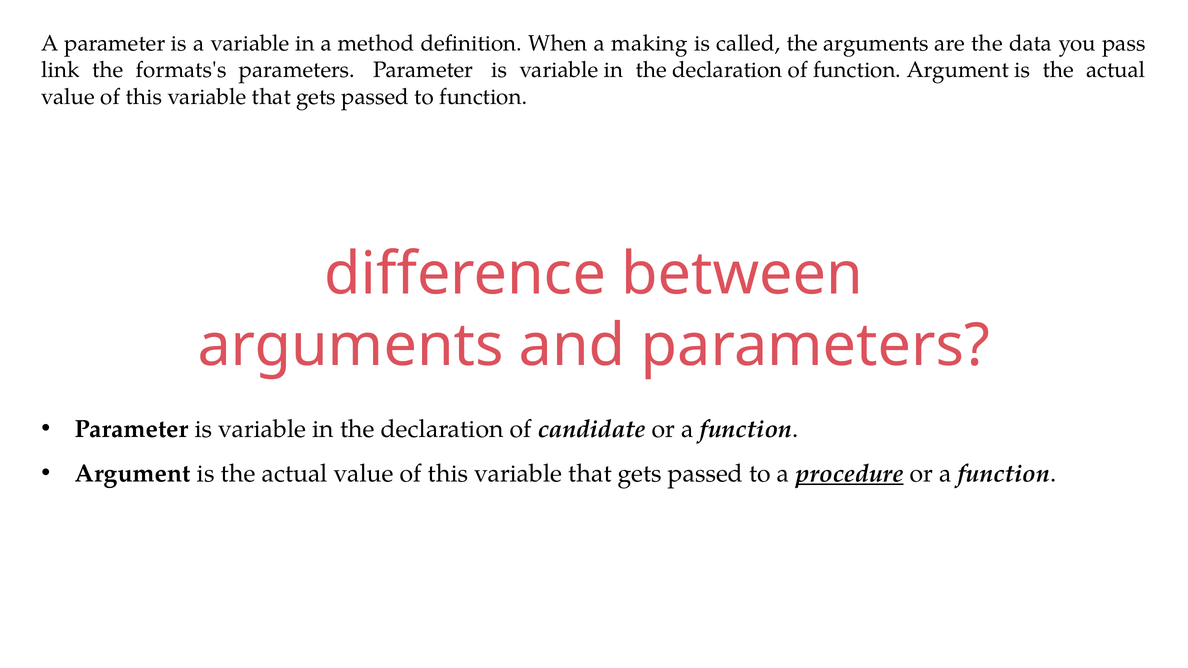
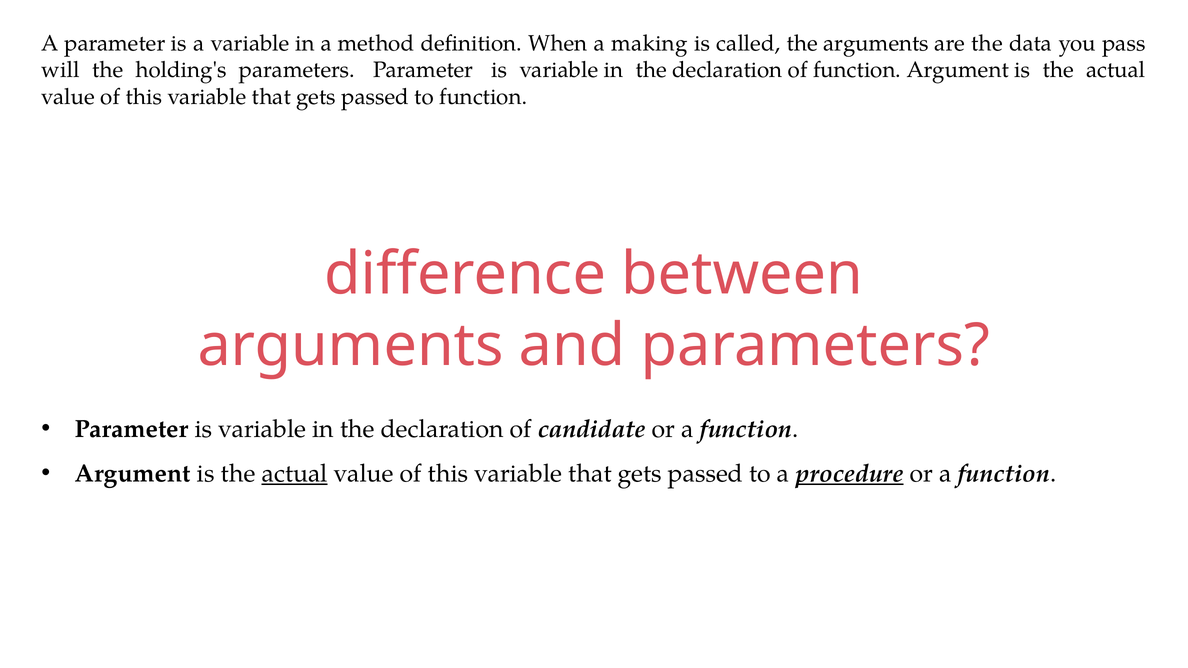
link: link -> will (61, 70)
formats's: formats's -> holding's (181, 70)
actual underline: none -> present (295, 474)
